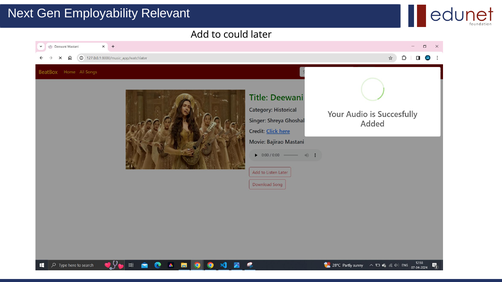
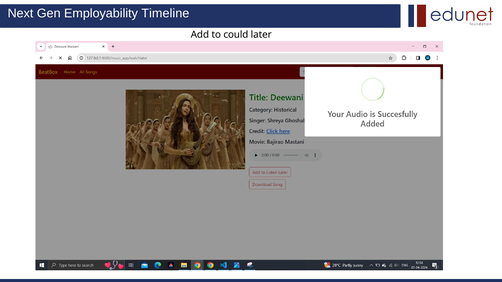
Relevant: Relevant -> Timeline (165, 13)
